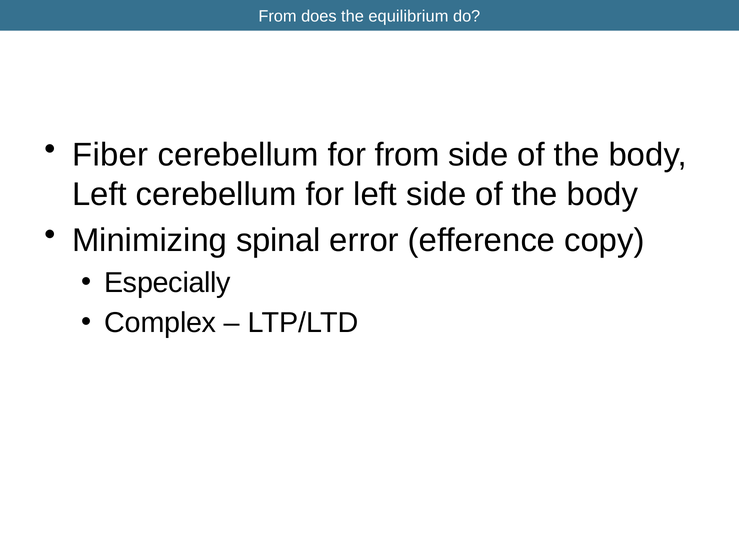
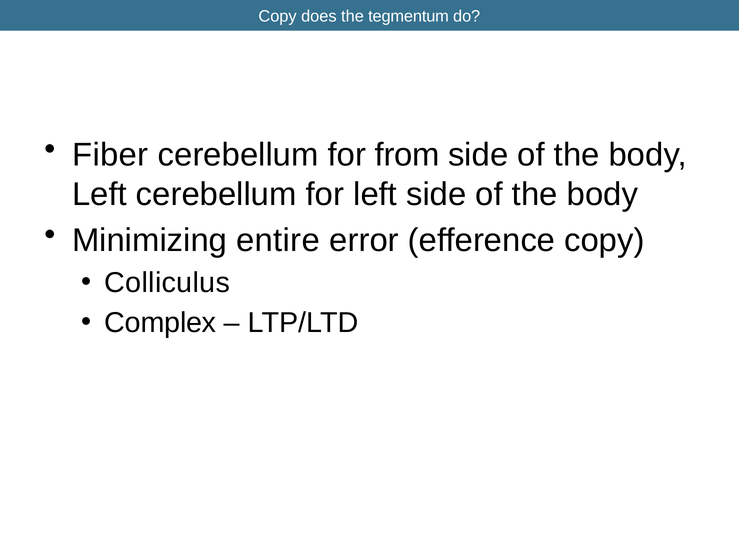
From: From -> Copy (278, 17)
equilibrium: equilibrium -> tegmentum (409, 17)
spinal: spinal -> entire (278, 240)
Especially: Especially -> Colliculus (167, 283)
